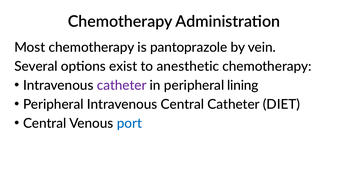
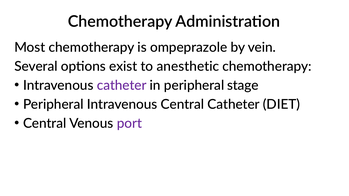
pantoprazole: pantoprazole -> ompeprazole (189, 47)
lining: lining -> stage (243, 86)
port colour: blue -> purple (129, 124)
